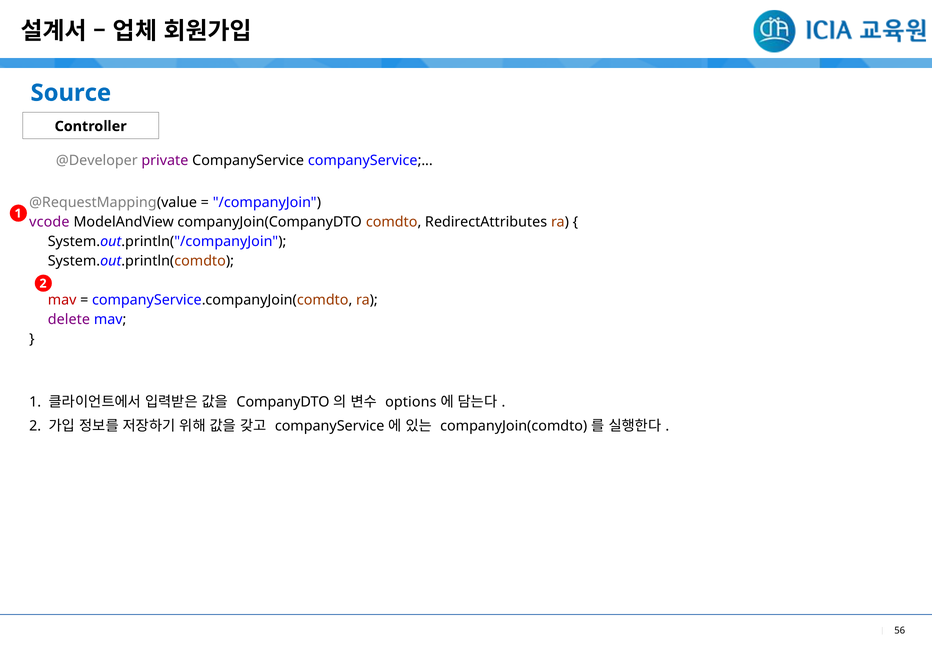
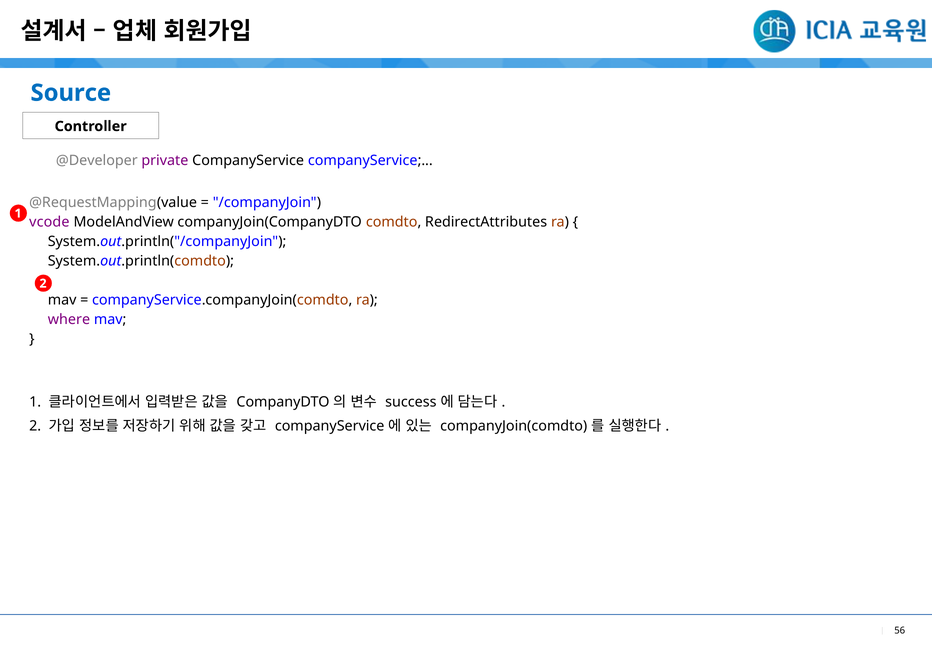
mav colour: red -> black (62, 300)
delete: delete -> where (69, 320)
options: options -> success (411, 402)
